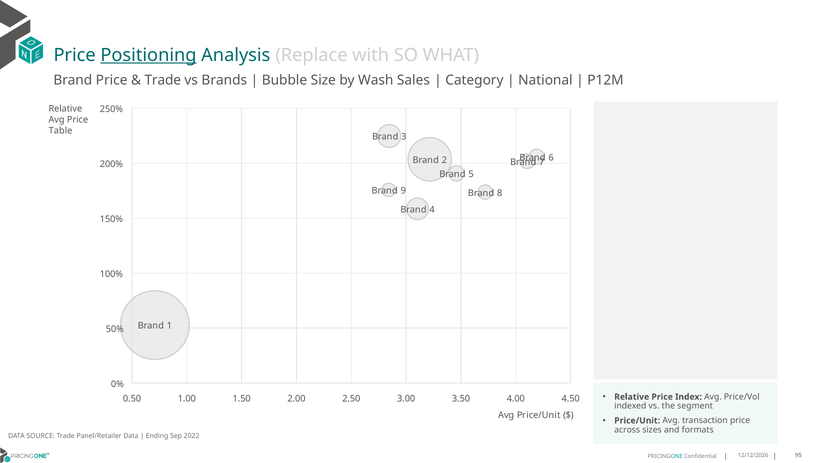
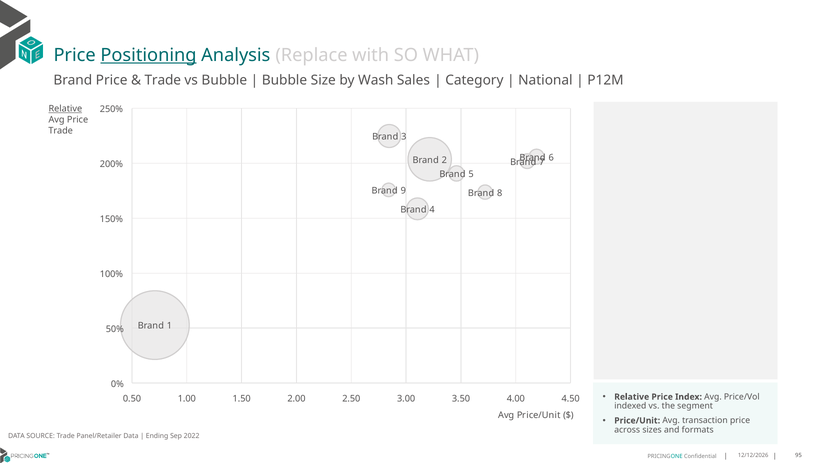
vs Brands: Brands -> Bubble (224, 80)
Relative underline: none -> present (65, 109)
Table: Table -> Trade (61, 131)
